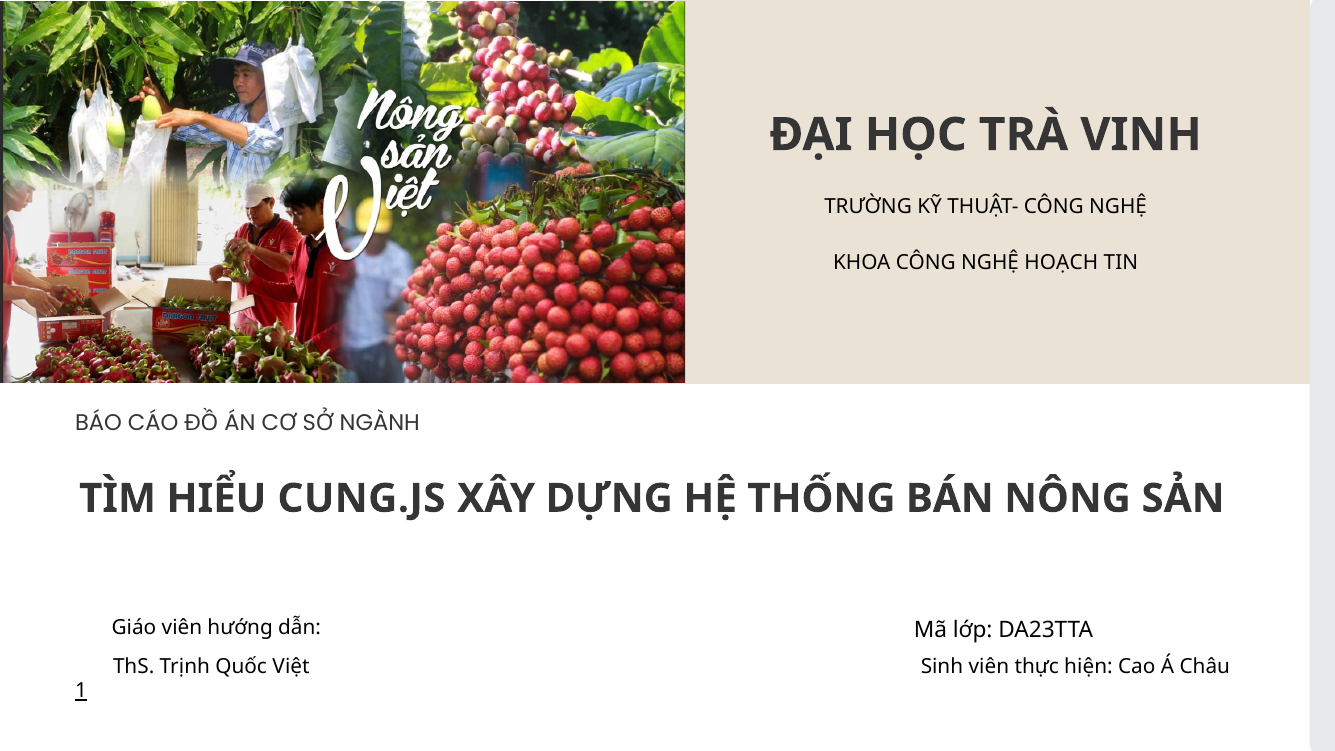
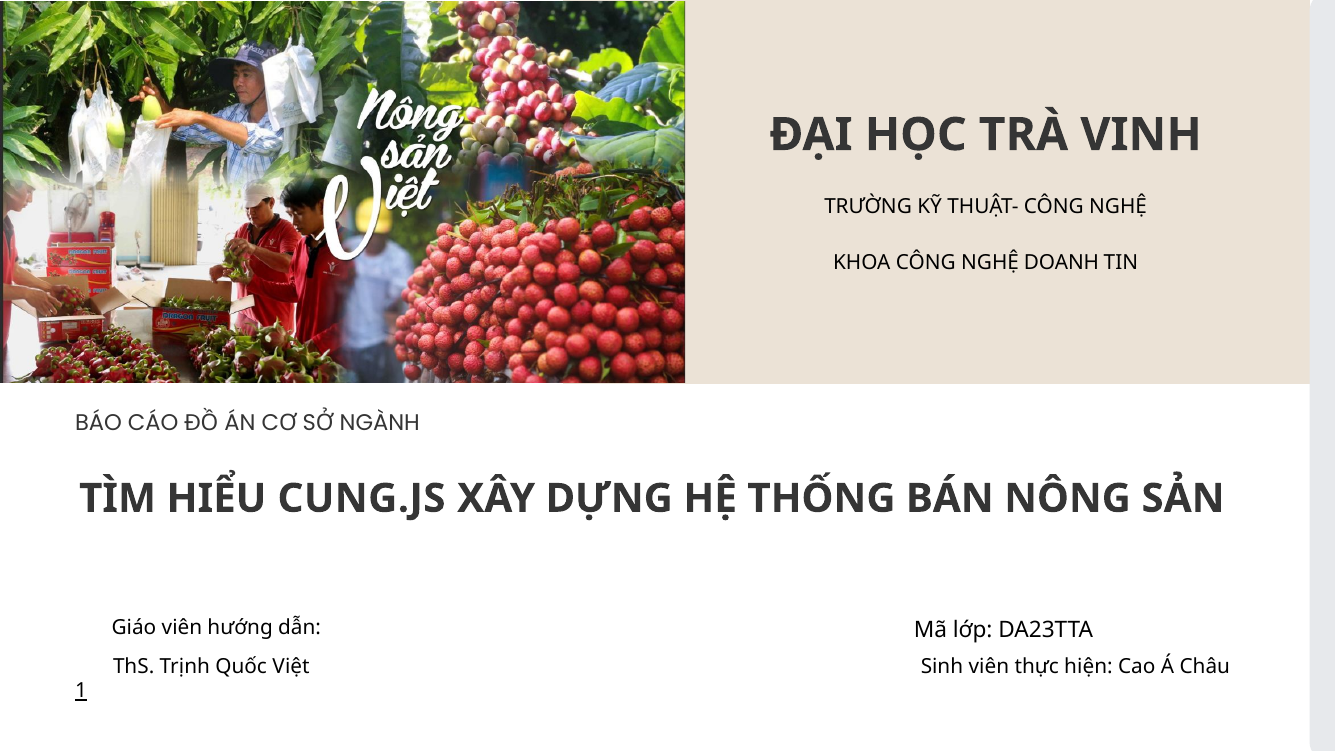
HOẠCH: HOẠCH -> DOANH (1061, 262)
